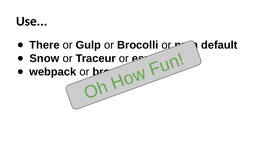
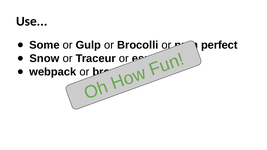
There: There -> Some (44, 45)
default: default -> perfect (219, 45)
